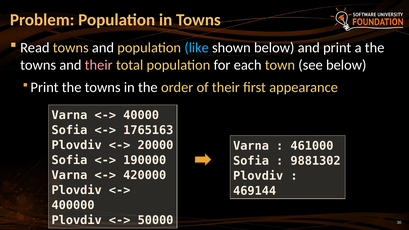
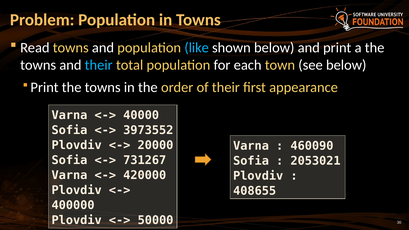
their colour: pink -> light blue (99, 65)
1765163: 1765163 -> 3973552 (148, 130)
461000: 461000 -> 460090 (312, 146)
190000: 190000 -> 731267 (145, 160)
9881302: 9881302 -> 2053021 (316, 161)
469144: 469144 -> 408655 (255, 191)
